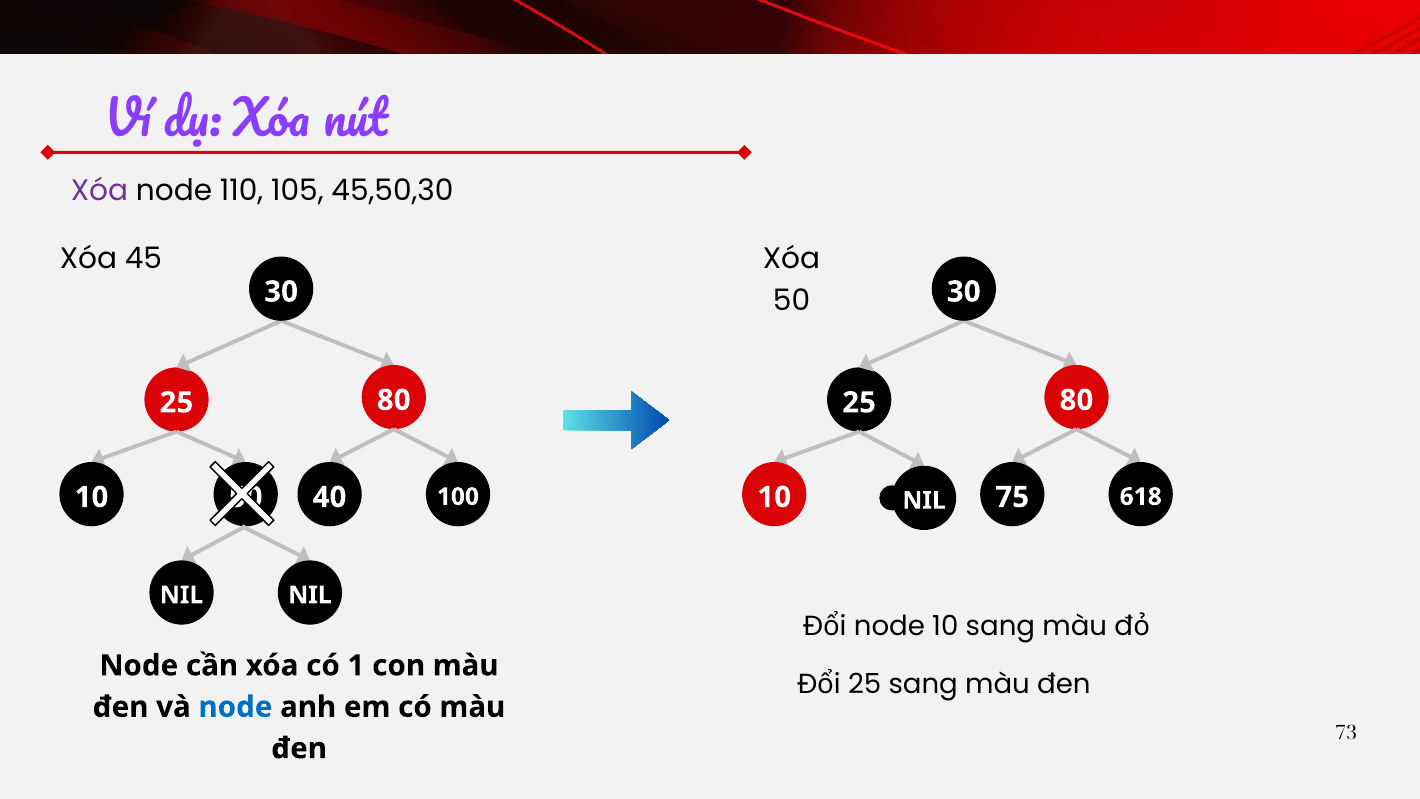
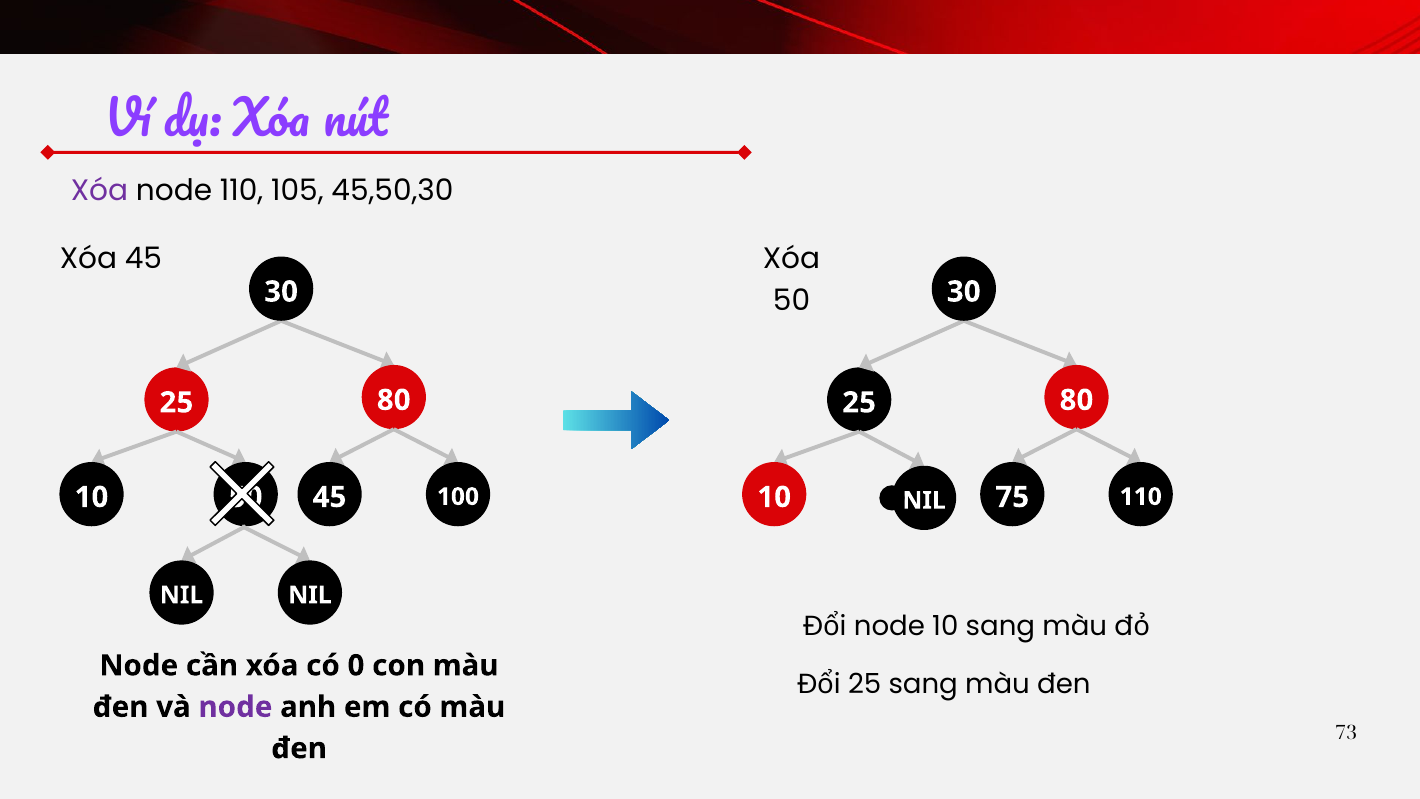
40: 40 -> 45 (330, 497)
75 618: 618 -> 110 (1141, 497)
1: 1 -> 0 (356, 665)
node colour: blue -> purple (235, 707)
